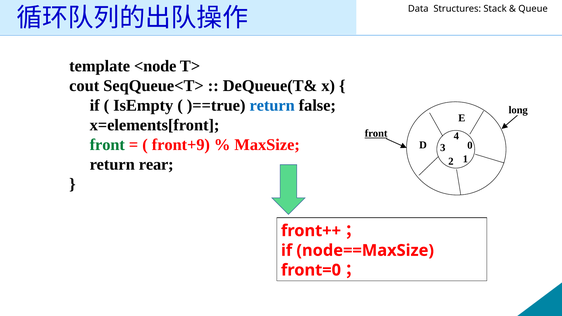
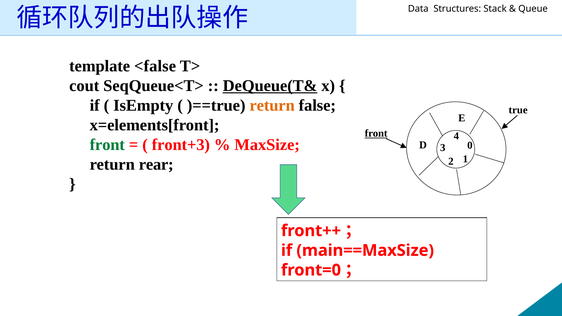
<node: <node -> <false (155, 66)
DeQueue(T& underline: none -> present (270, 86)
return colour: blue -> orange (272, 105)
long: long -> true (518, 110)
front+9: front+9 -> front+3 (181, 145)
node==MaxSize: node==MaxSize -> main==MaxSize (365, 251)
